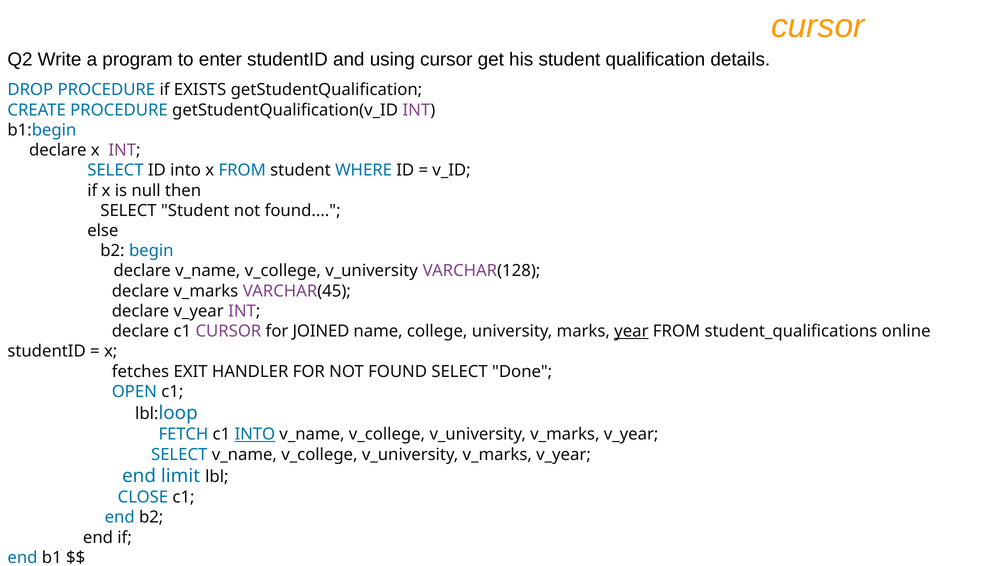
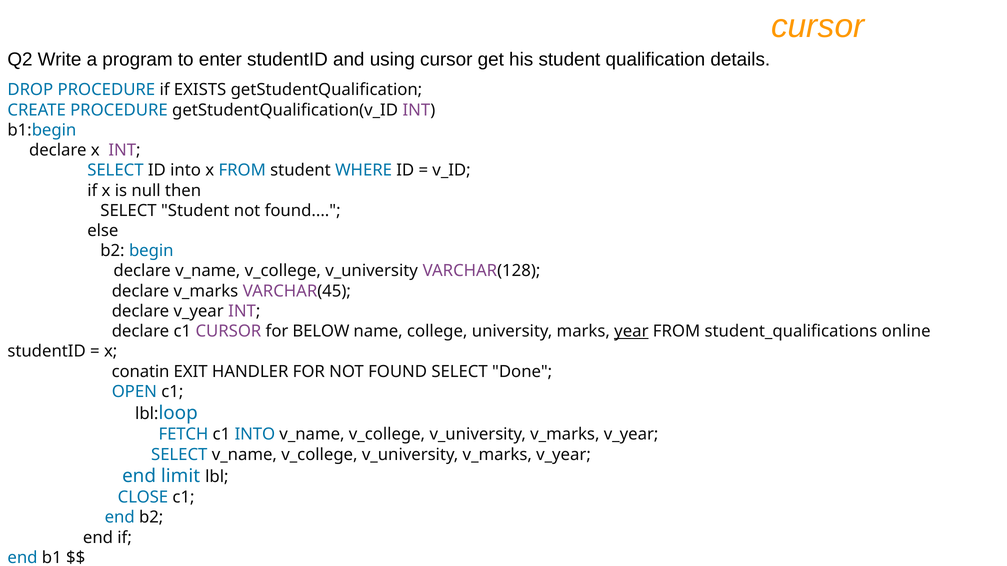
JOINED: JOINED -> BELOW (321, 332)
fetches: fetches -> conatin (141, 372)
INTO underline: present -> none (255, 435)
